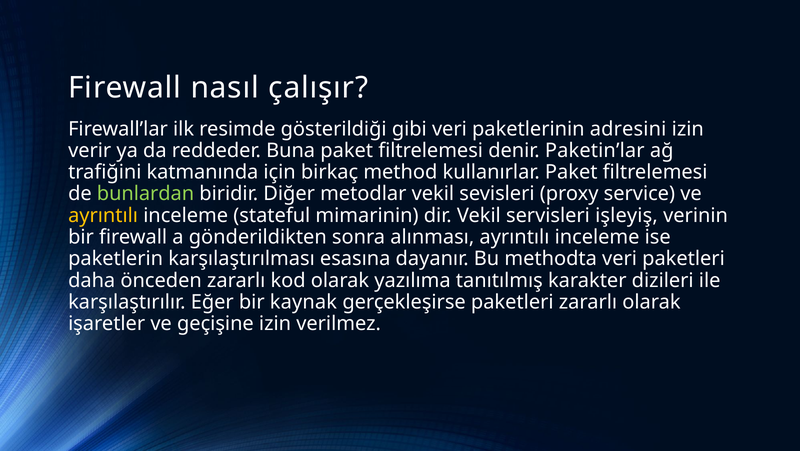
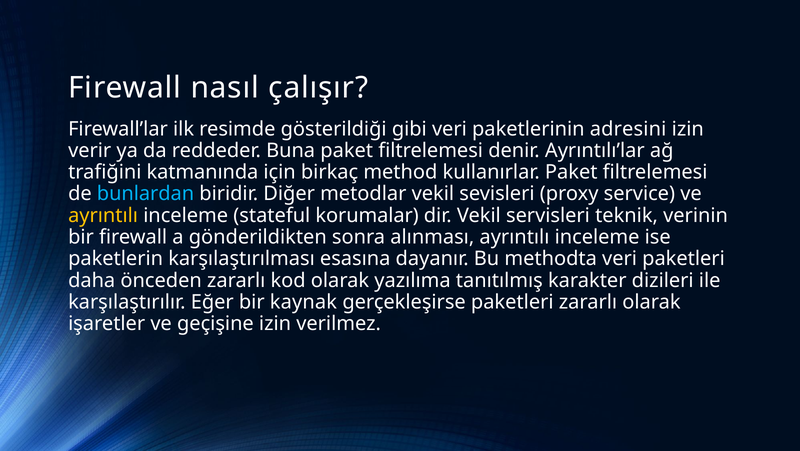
Paketin’lar: Paketin’lar -> Ayrıntılı’lar (595, 150)
bunlardan colour: light green -> light blue (146, 194)
mimarinin: mimarinin -> korumalar (367, 215)
işleyiş: işleyiş -> teknik (627, 215)
